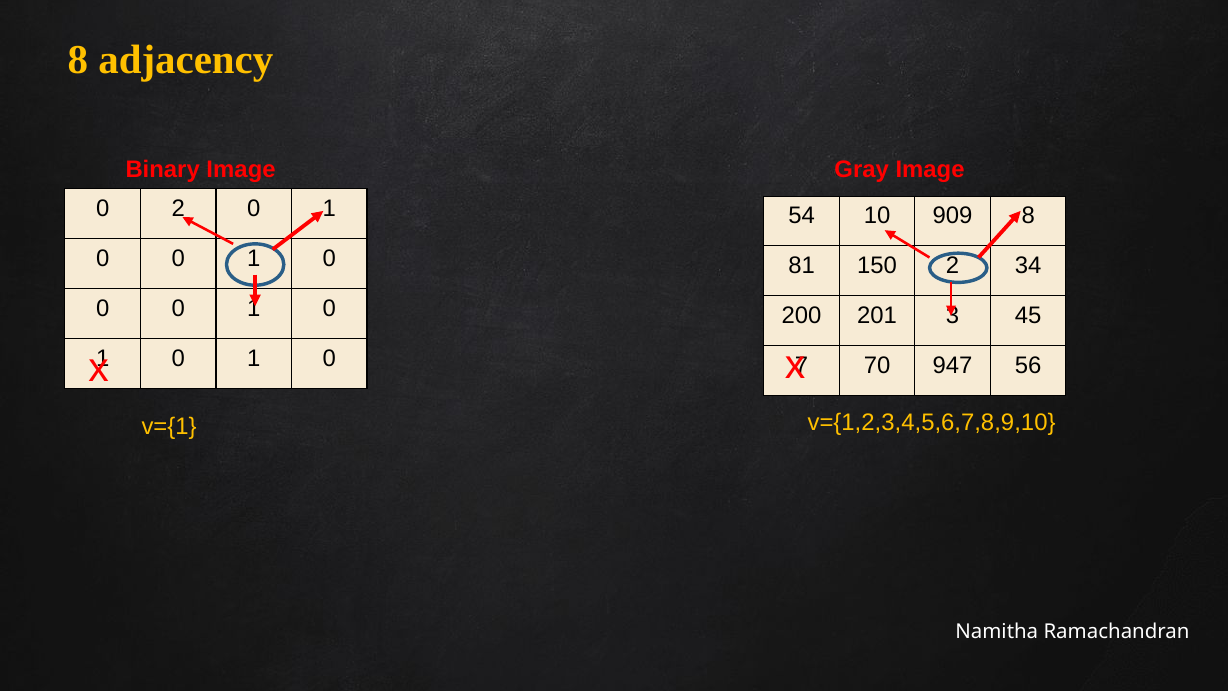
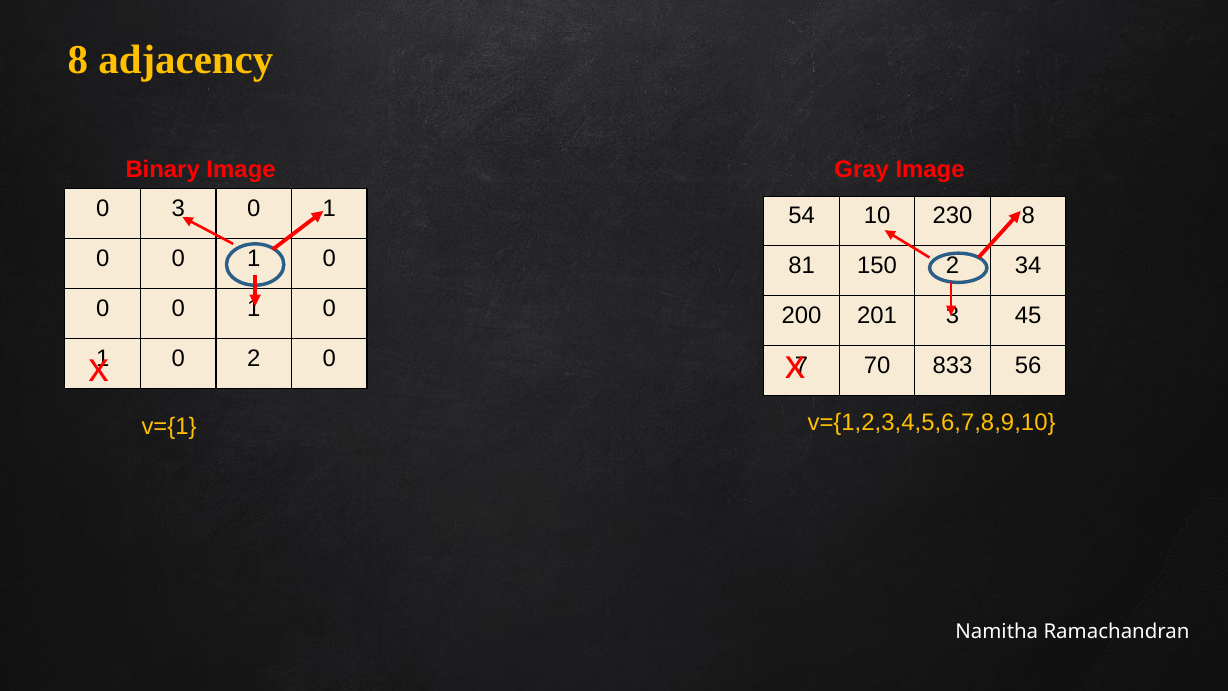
0 2: 2 -> 3 (178, 209)
909: 909 -> 230 (953, 216)
1: 1 -> 2 (254, 358)
947: 947 -> 833 (953, 365)
